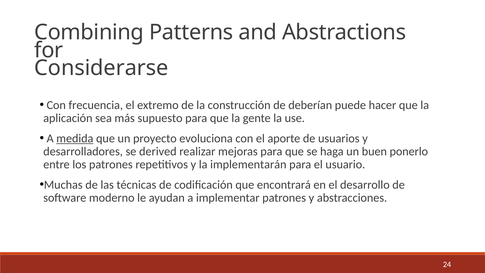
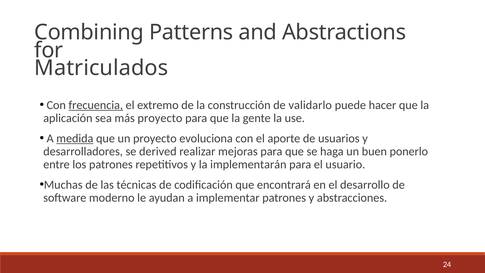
Considerarse: Considerarse -> Matriculados (101, 68)
frecuencia underline: none -> present (96, 105)
deberían: deberían -> validarlo (310, 105)
más supuesto: supuesto -> proyecto (160, 118)
